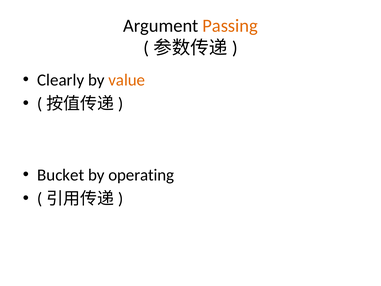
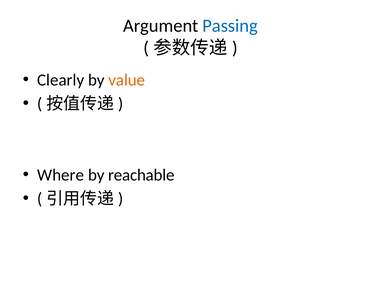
Passing colour: orange -> blue (230, 26)
Bucket: Bucket -> Where (61, 175)
operating: operating -> reachable (141, 175)
